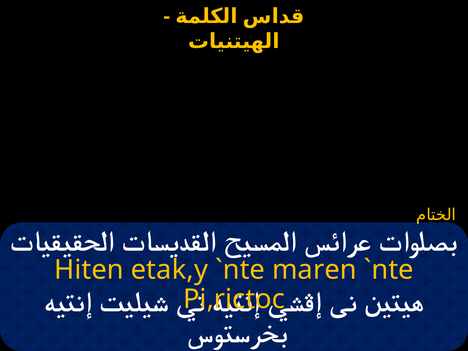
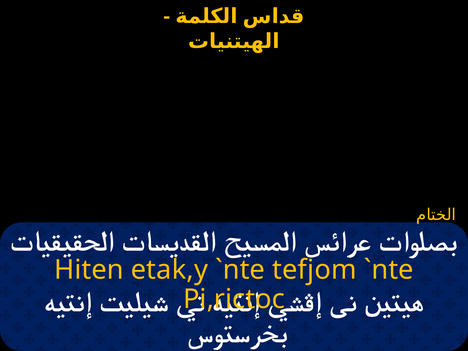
maren: maren -> tefjom (314, 270)
